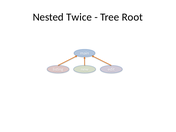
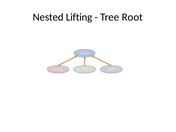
Twice: Twice -> Lifting (79, 17)
